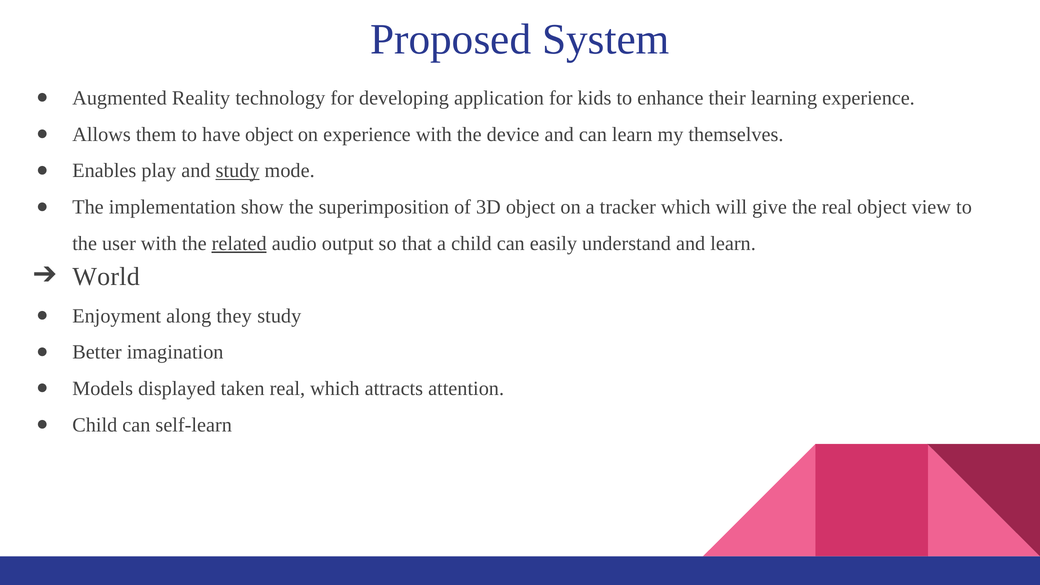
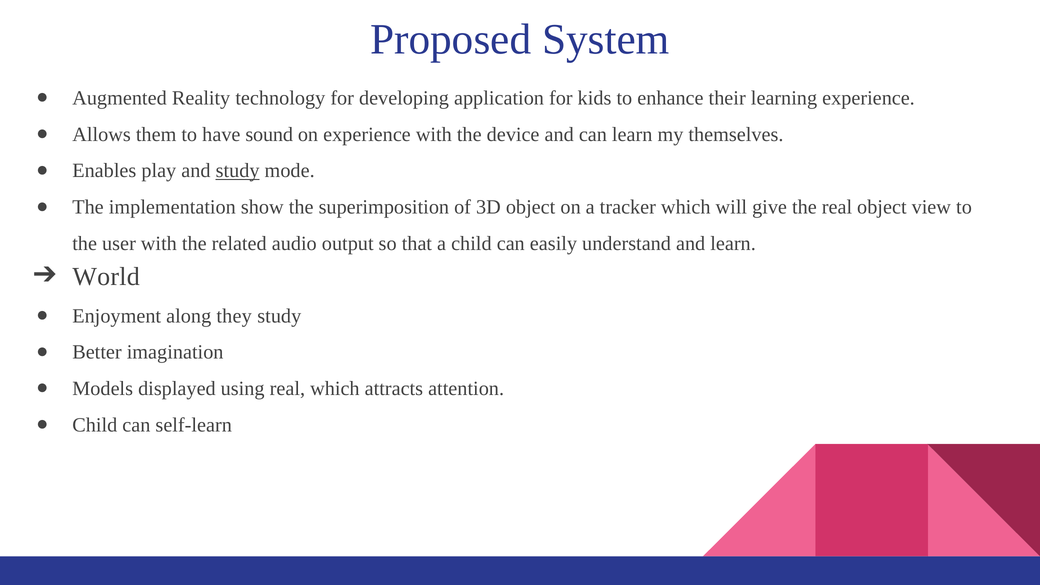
have object: object -> sound (269, 134)
related underline: present -> none (239, 244)
taken: taken -> using (243, 389)
